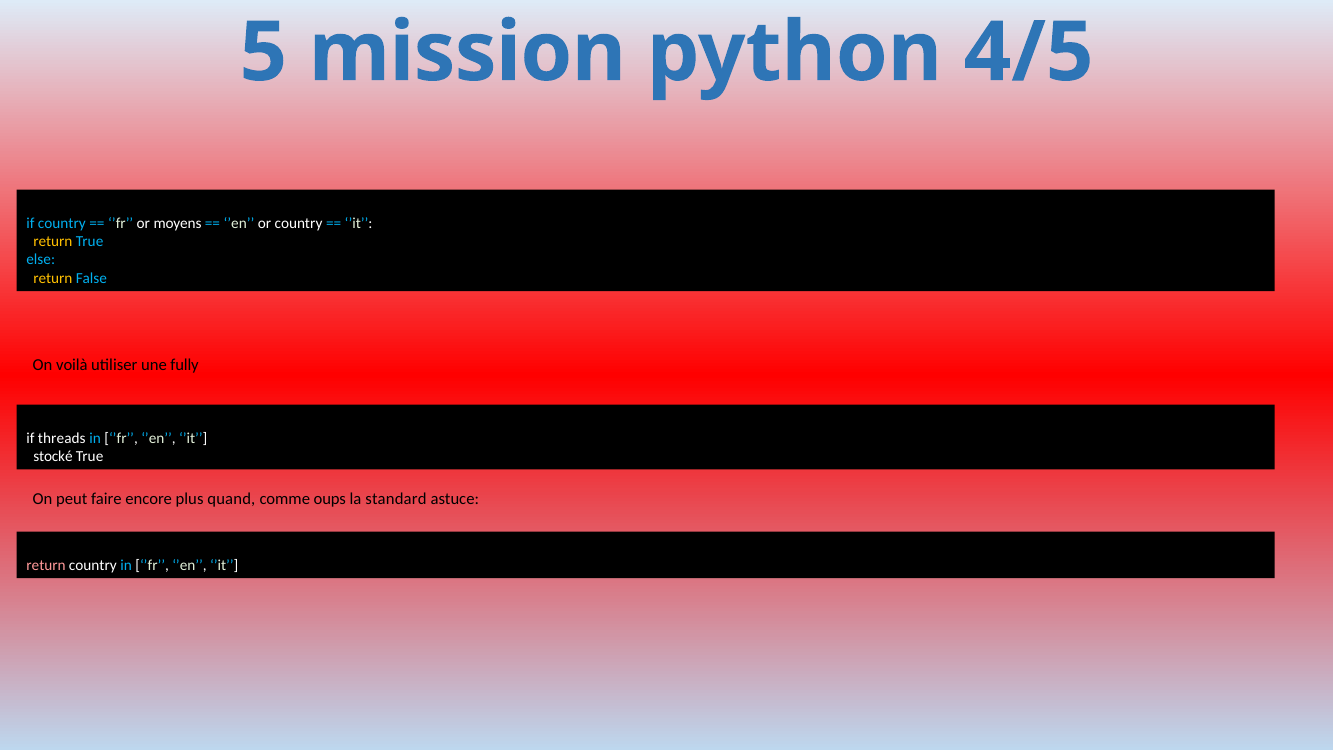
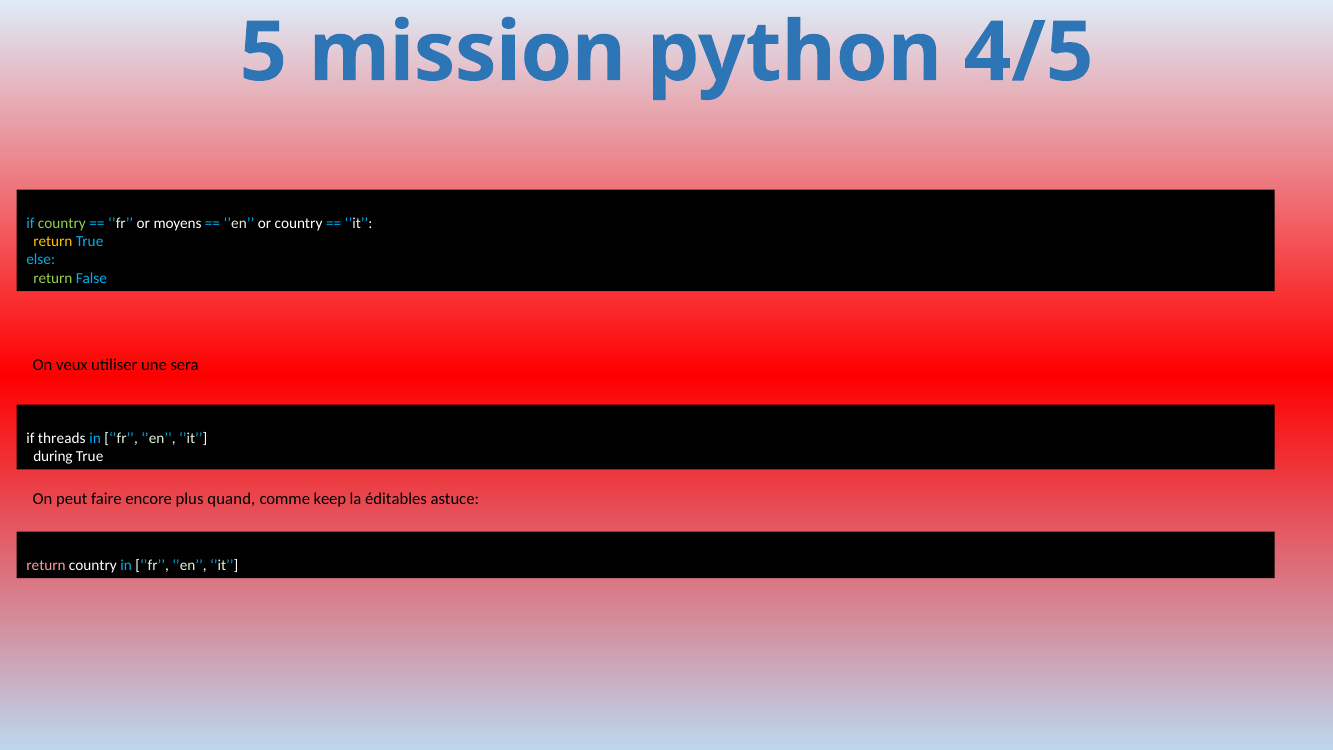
country colour: light blue -> light green (62, 223)
return colour: yellow -> light green (53, 278)
voilà: voilà -> veux (72, 365)
fully: fully -> sera (185, 365)
stocké: stocké -> during (53, 456)
oups: oups -> keep (330, 499)
standard: standard -> éditables (396, 499)
